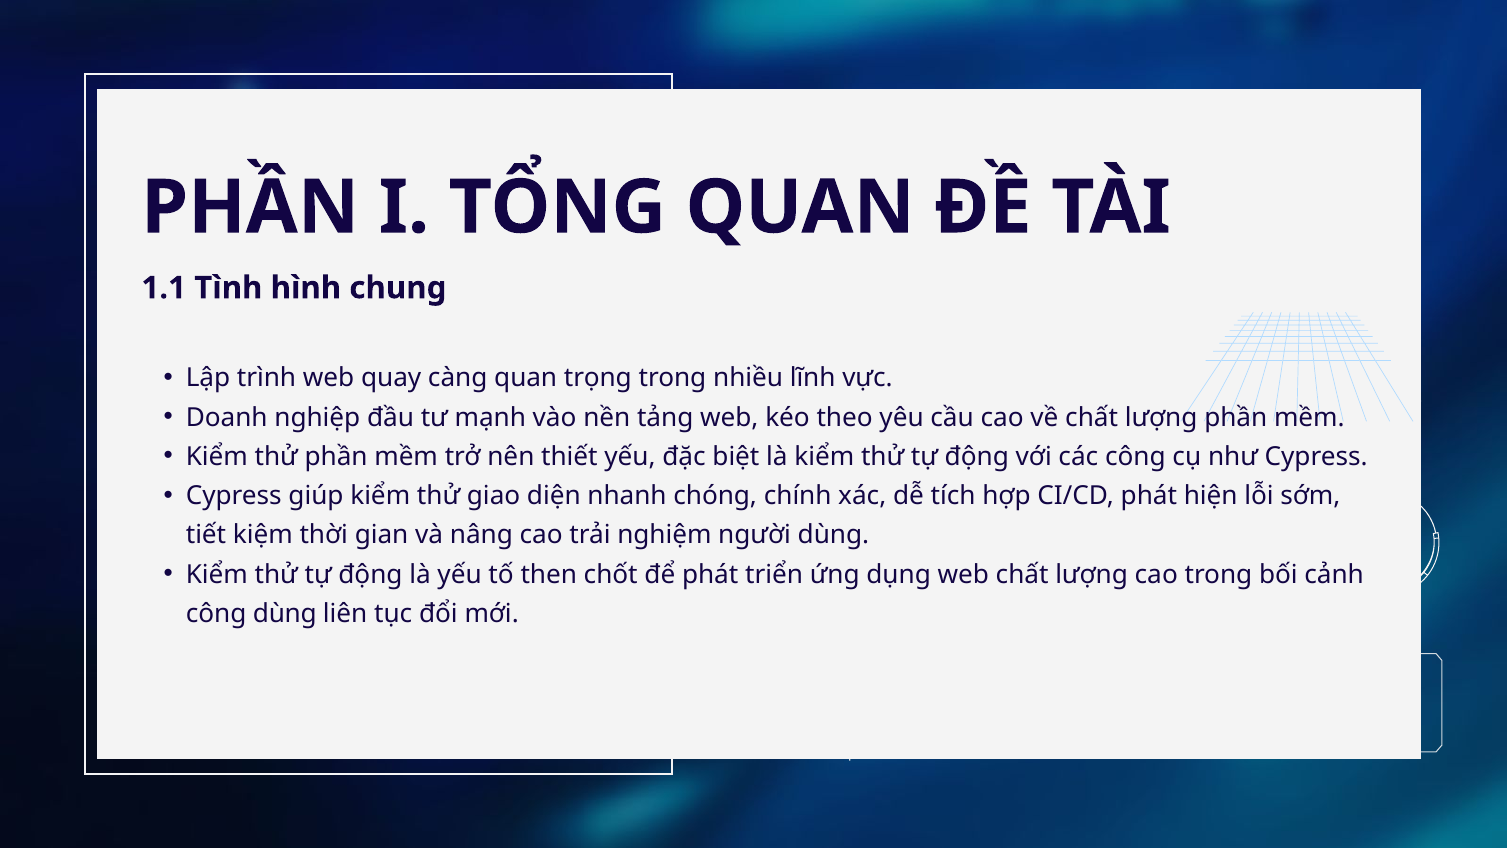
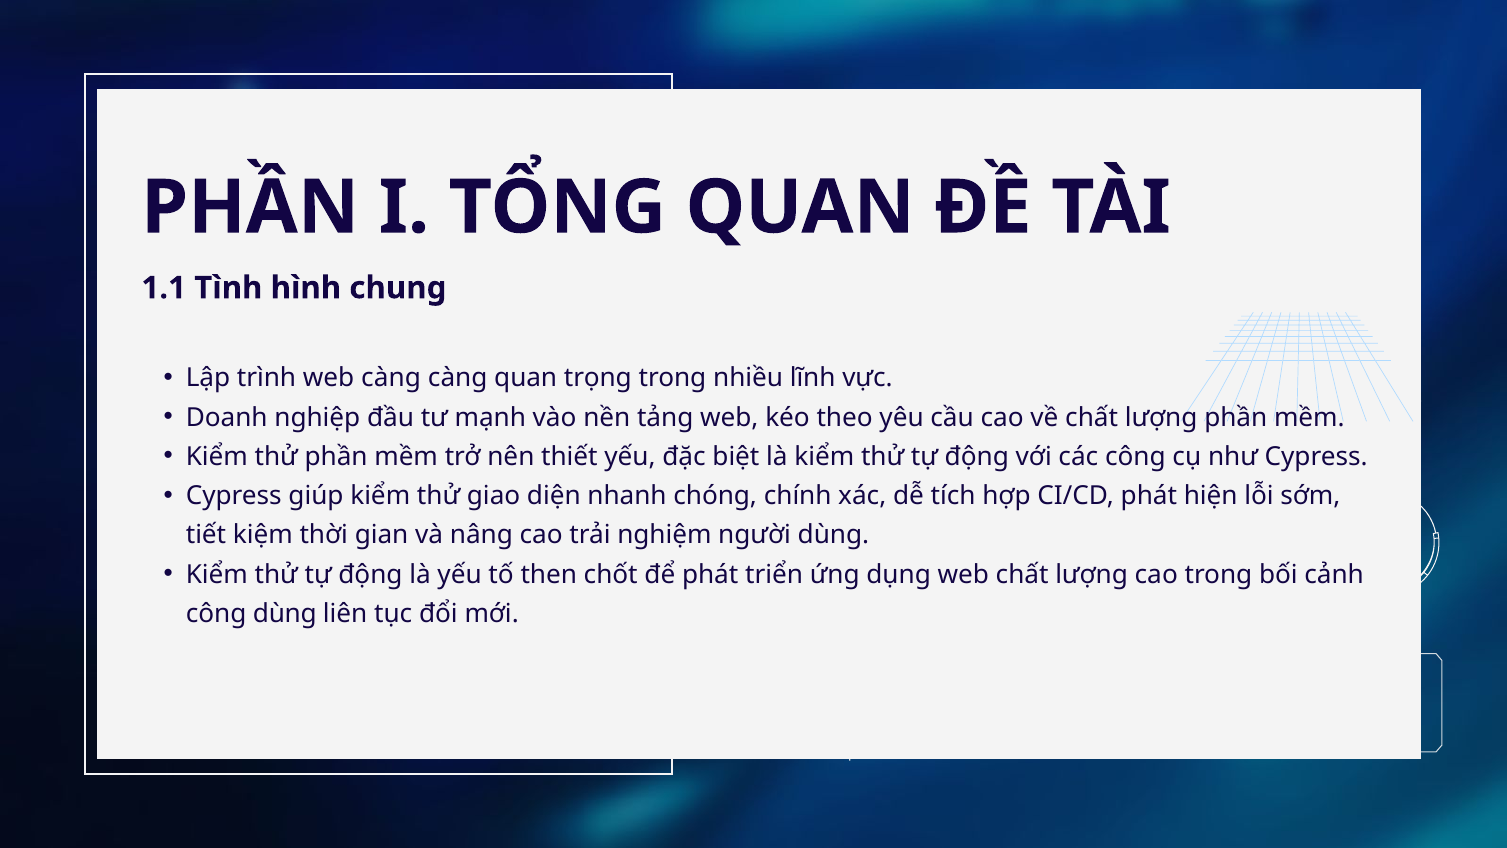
web quay: quay -> càng (391, 378)
